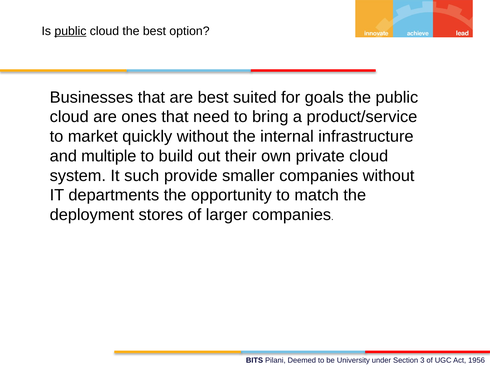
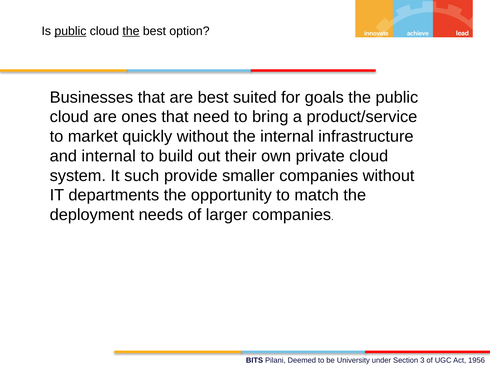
the underline: none -> present (131, 31)
and multiple: multiple -> internal (109, 156)
stores: stores -> needs (161, 215)
